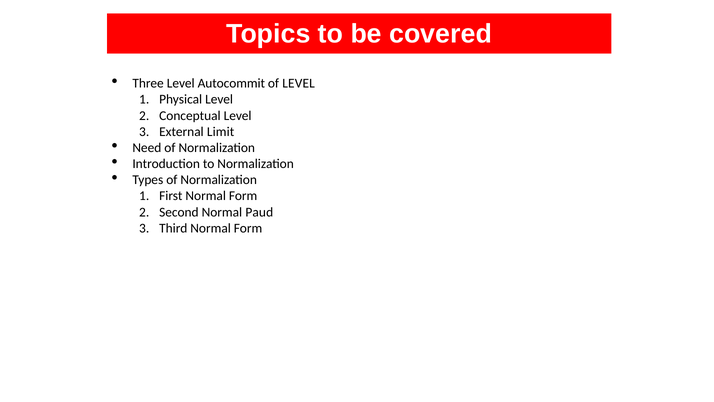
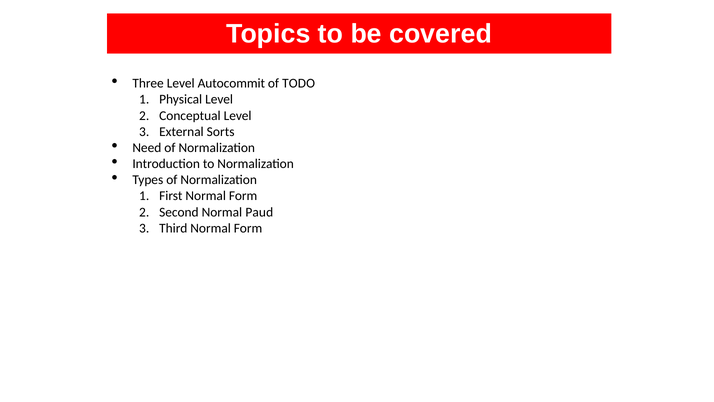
of LEVEL: LEVEL -> TODO (299, 83)
Limit: Limit -> Sorts (221, 132)
